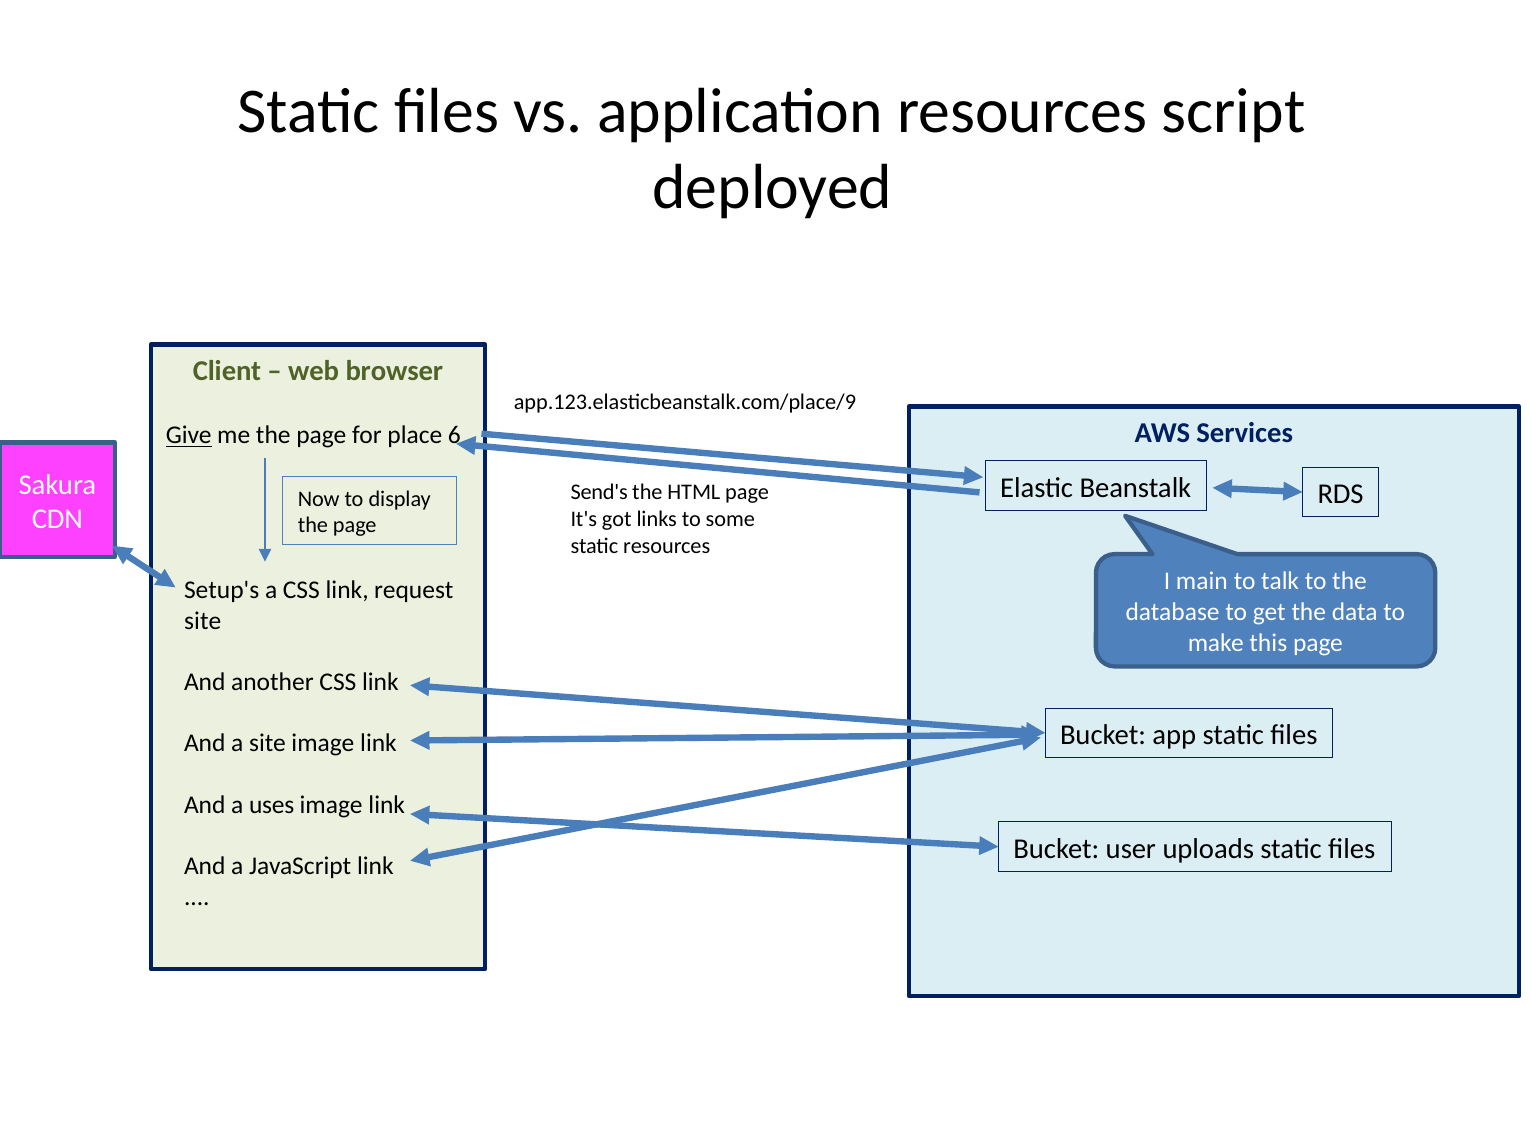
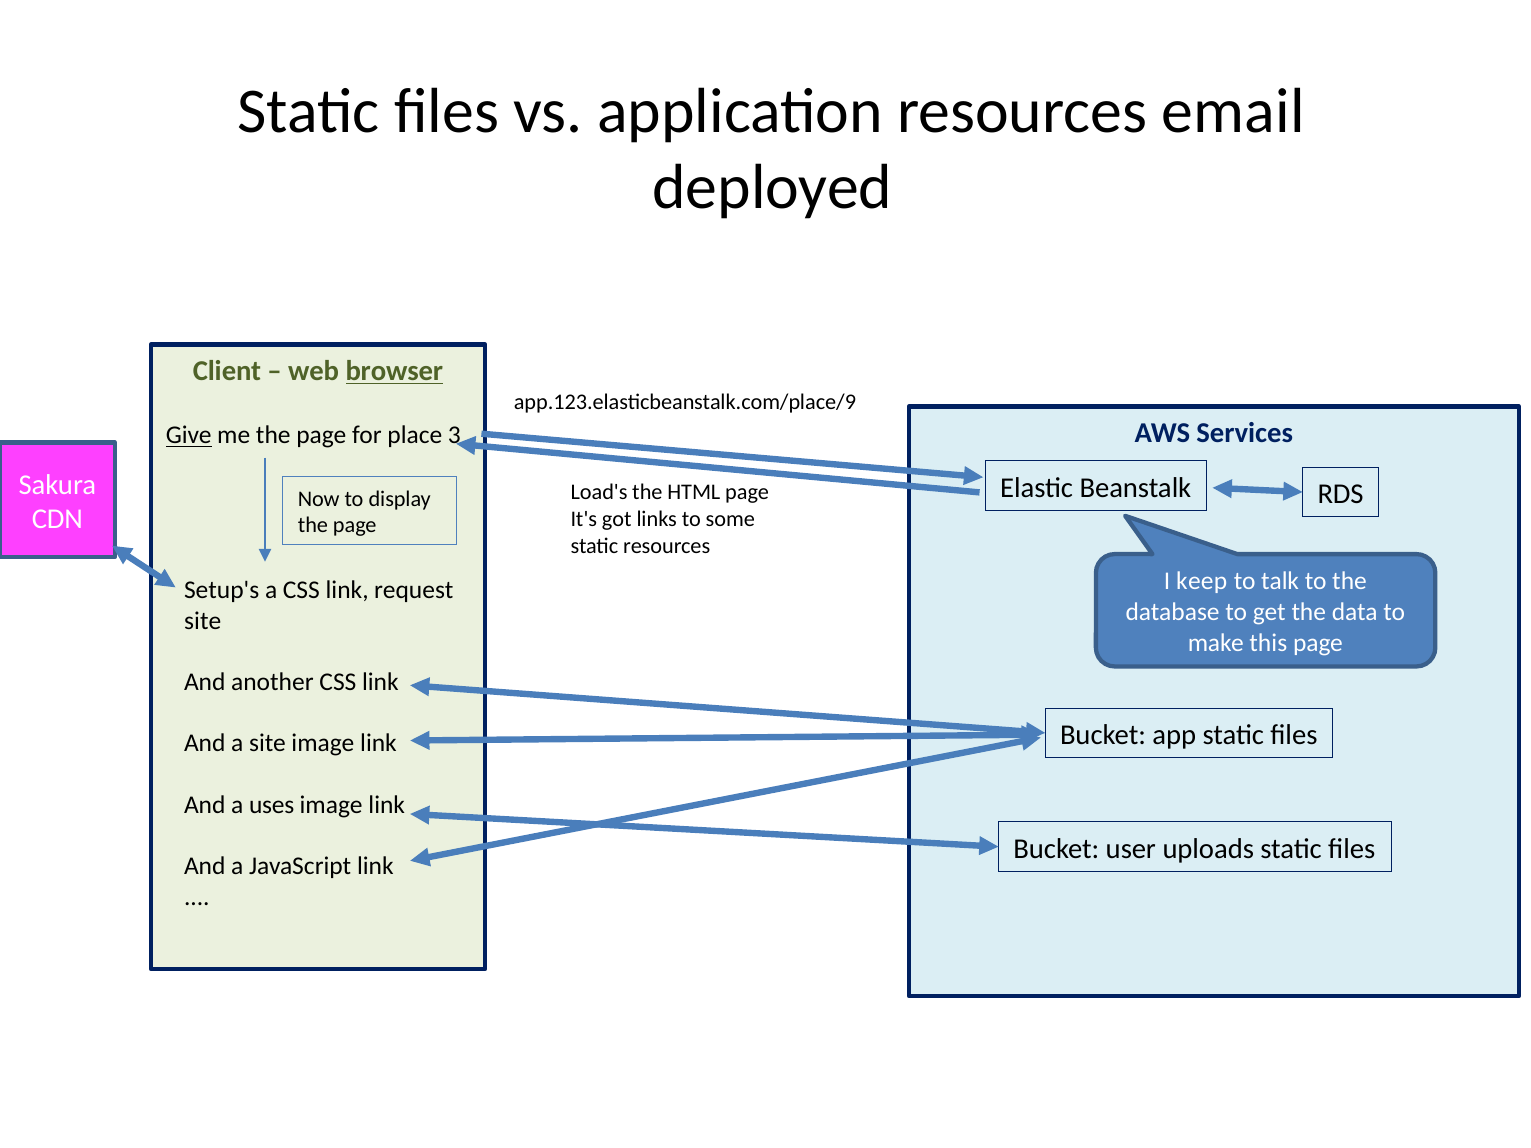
script: script -> email (1233, 111)
browser underline: none -> present (394, 371)
6: 6 -> 3 (454, 436)
Send's: Send's -> Load's (599, 493)
main: main -> keep (1202, 582)
